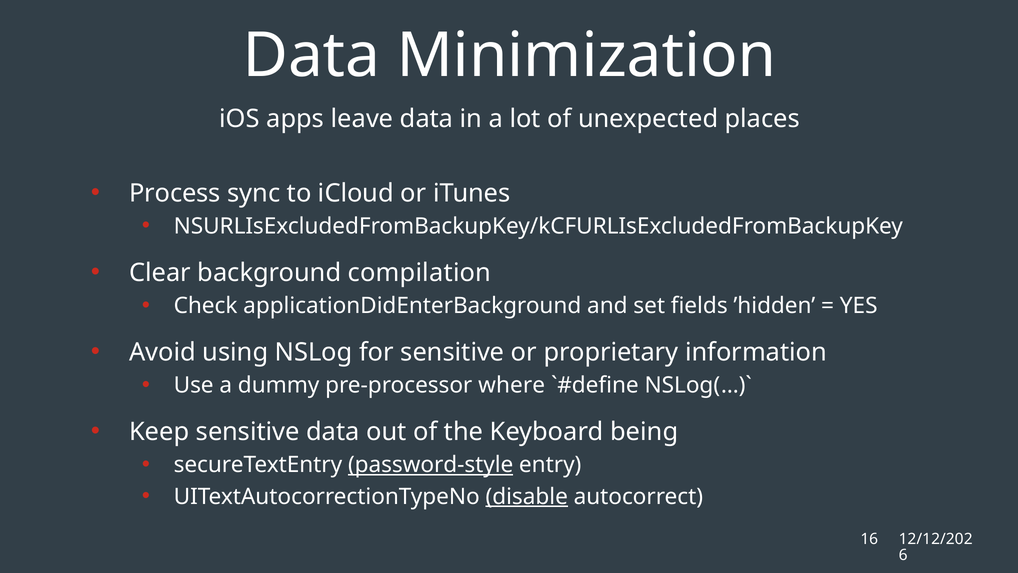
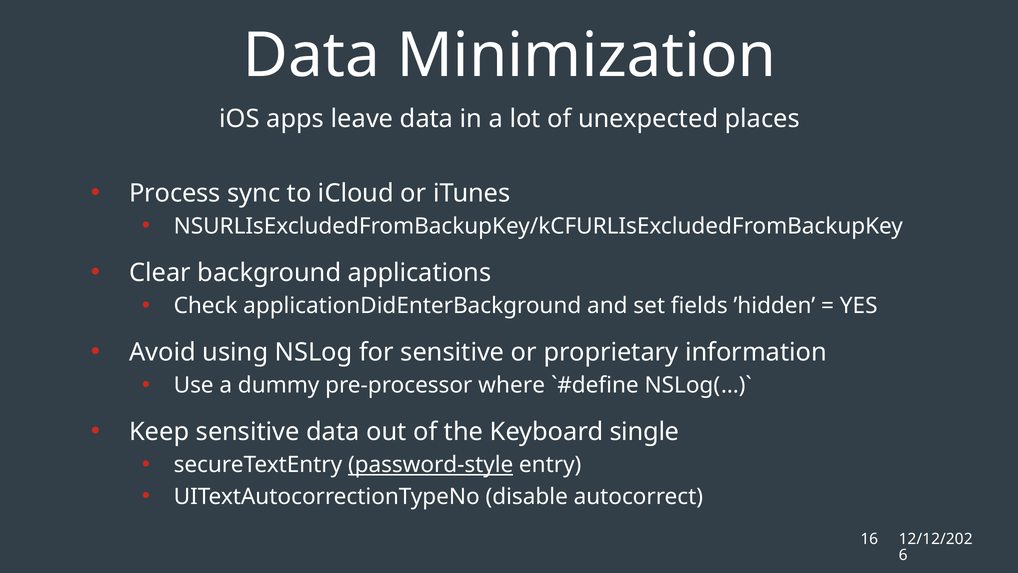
compilation: compilation -> applications (420, 273)
being: being -> single (644, 432)
disable underline: present -> none (527, 496)
